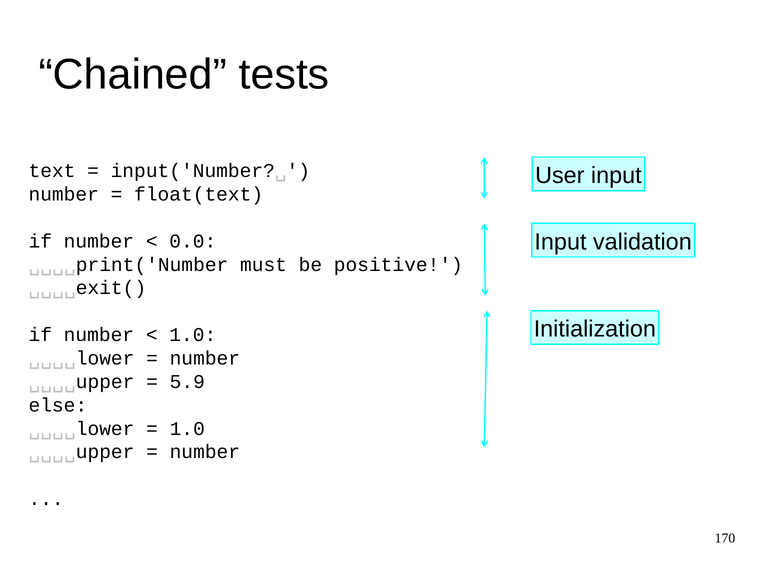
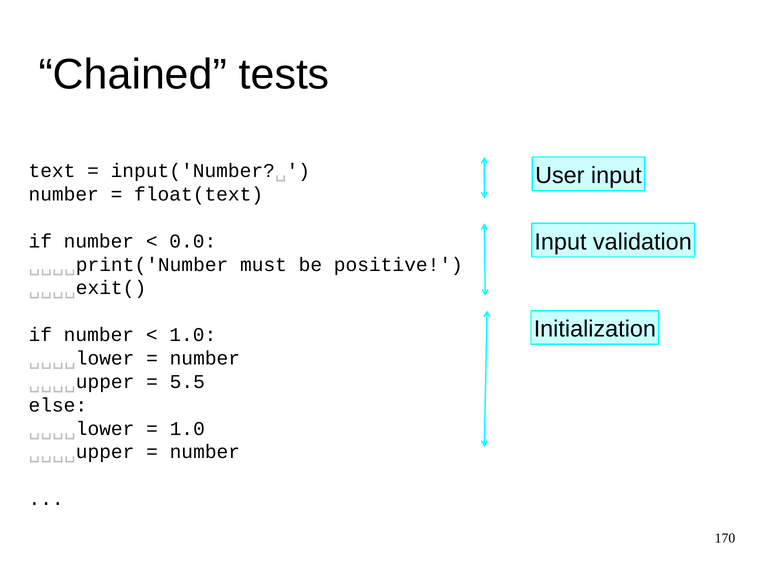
5.9: 5.9 -> 5.5 (187, 381)
